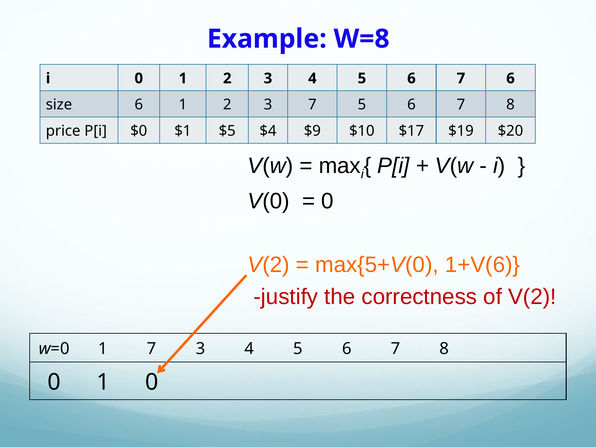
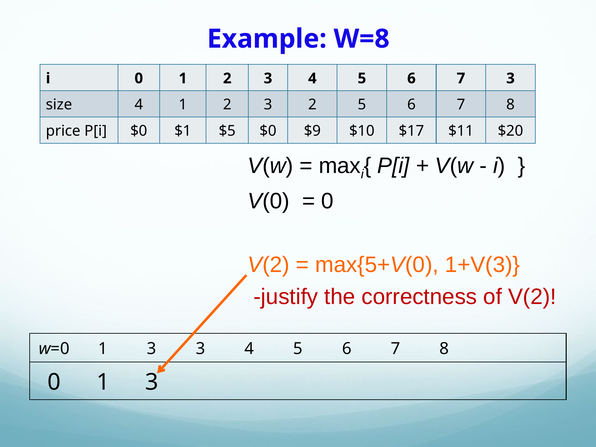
7 6: 6 -> 3 (511, 78)
size 6: 6 -> 4 (139, 105)
3 7: 7 -> 2 (312, 105)
$5 $4: $4 -> $0 (268, 131)
$19: $19 -> $11 (461, 131)
1+V(6: 1+V(6 -> 1+V(3 (482, 265)
w=0 1 7: 7 -> 3 (152, 349)
0 1 0: 0 -> 3 (152, 382)
